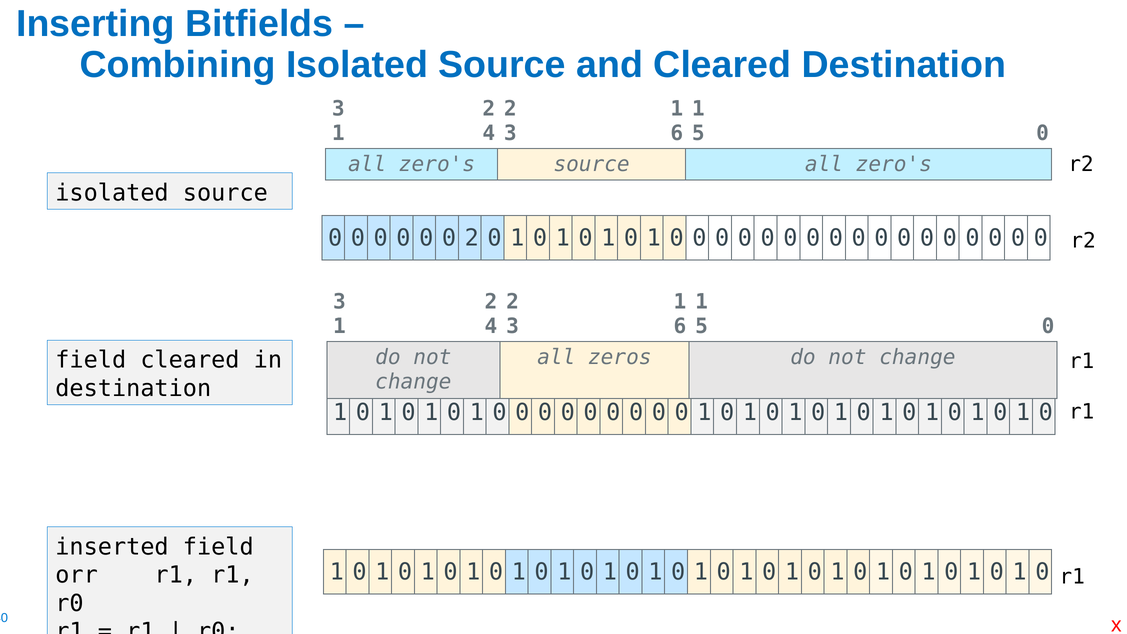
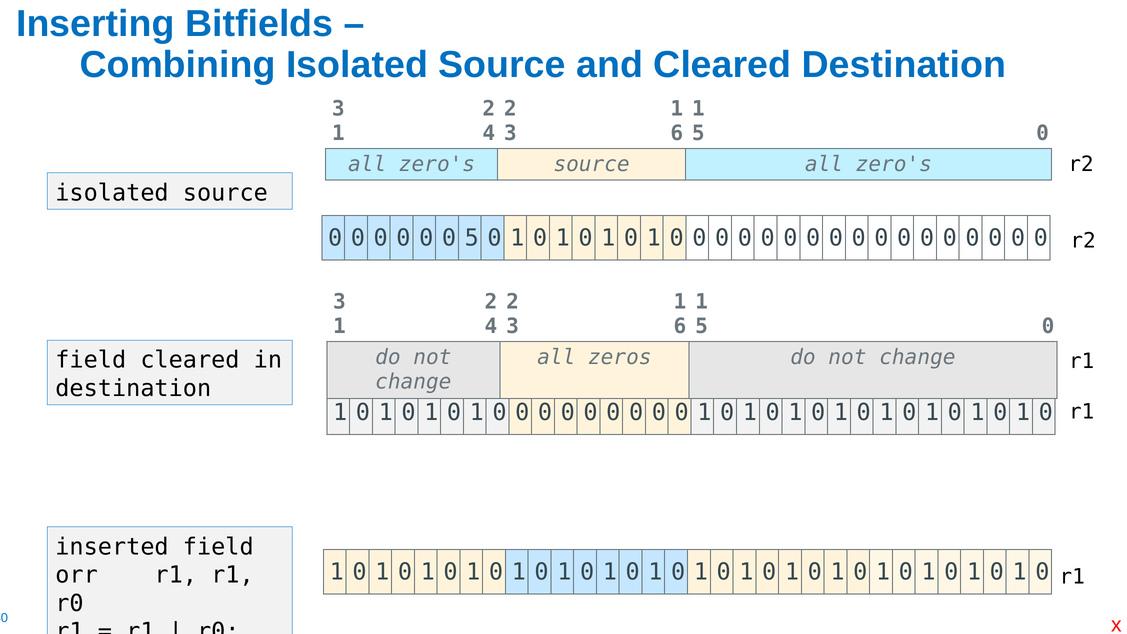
0 2: 2 -> 5 (472, 238)
